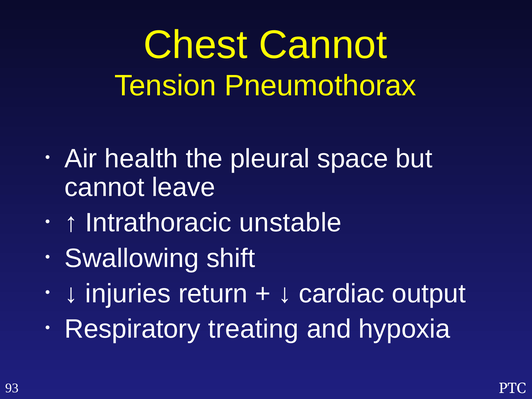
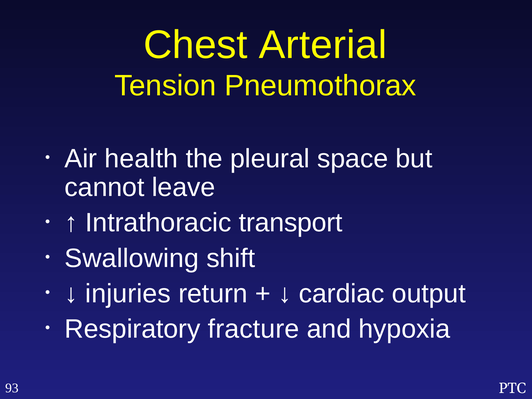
Chest Cannot: Cannot -> Arterial (323, 45)
unstable: unstable -> transport (291, 223)
treating: treating -> fracture (254, 329)
